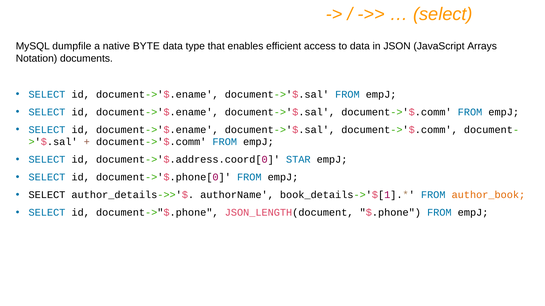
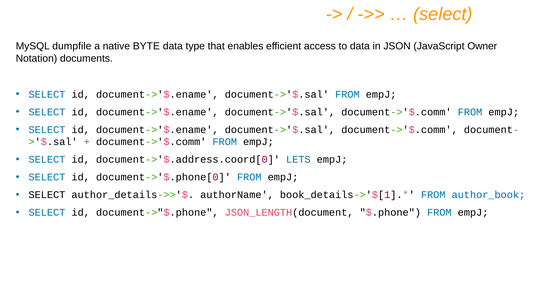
Arrays: Arrays -> Owner (482, 46)
STAR: STAR -> LETS (298, 160)
author_book colour: orange -> blue (488, 195)
